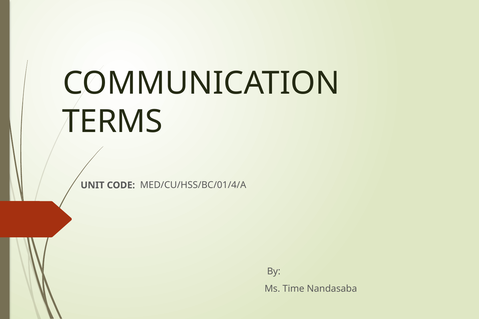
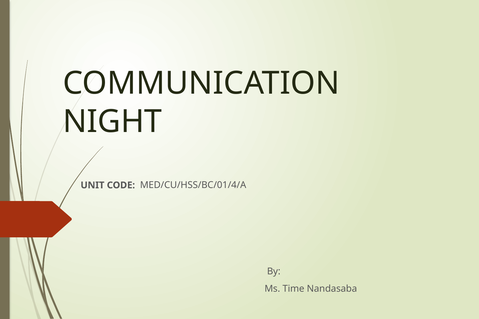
TERMS: TERMS -> NIGHT (112, 122)
